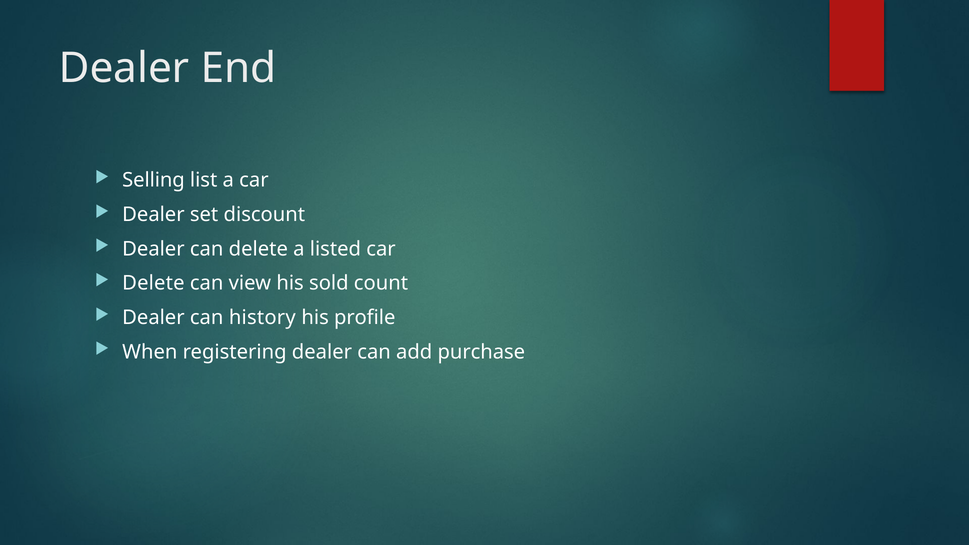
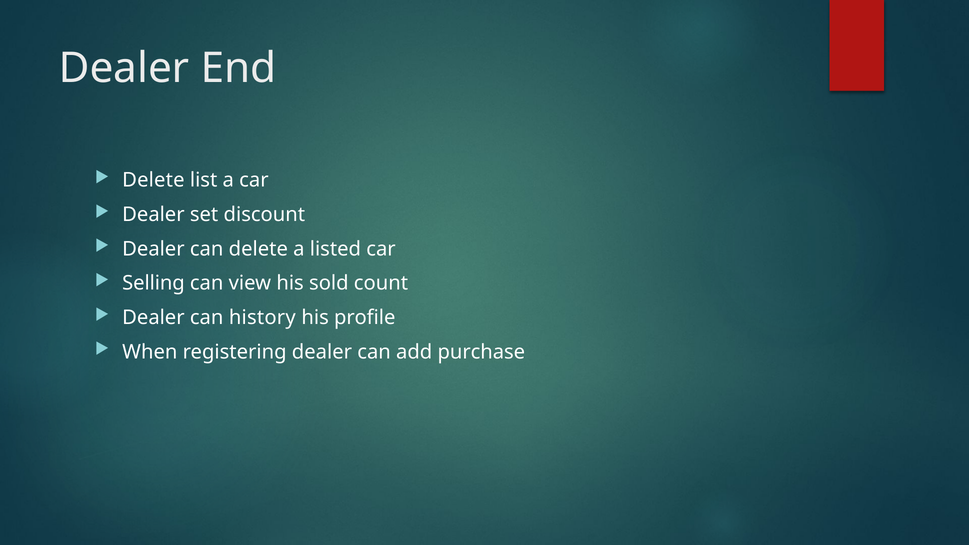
Selling: Selling -> Delete (153, 180)
Delete: Delete -> Selling (154, 283)
